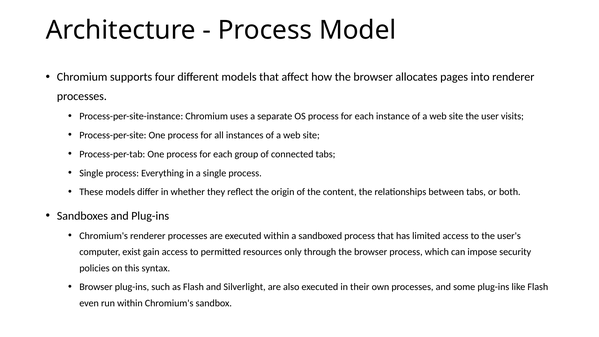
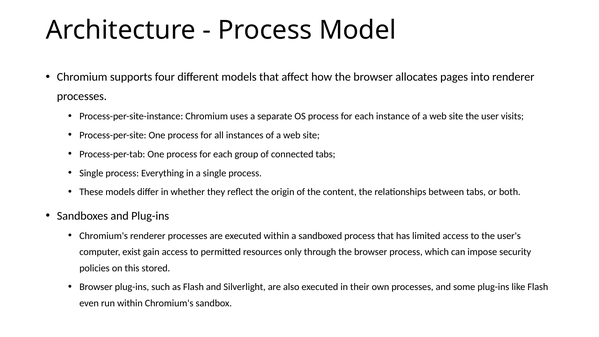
syntax: syntax -> stored (156, 268)
